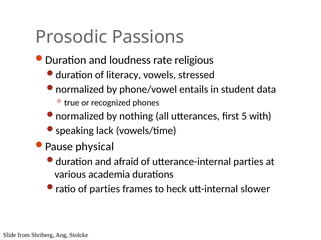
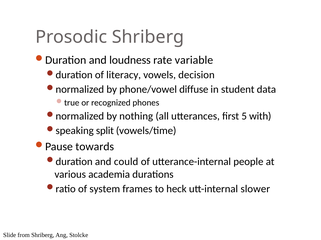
Prosodic Passions: Passions -> Shriberg (148, 37)
religious: religious -> variable (194, 60)
stressed: stressed -> decision (196, 75)
entails: entails -> diffuse (194, 90)
lack: lack -> split (105, 131)
physical: physical -> towards (95, 147)
afraid: afraid -> could (126, 162)
utterance-internal parties: parties -> people (248, 162)
of parties: parties -> system (105, 189)
